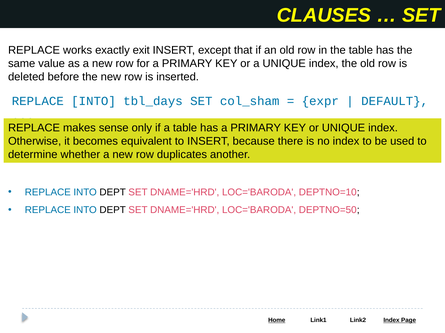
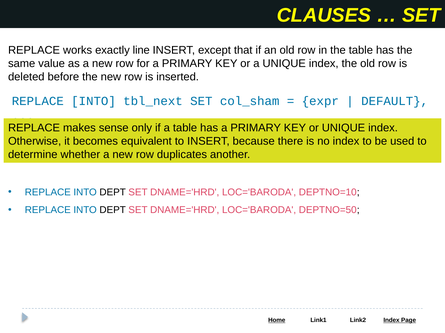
exit: exit -> line (141, 50)
tbl_days: tbl_days -> tbl_next (153, 101)
